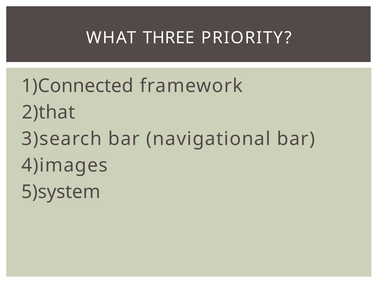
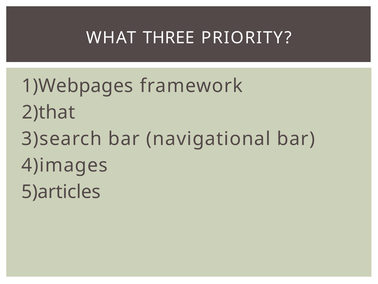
1)Connected: 1)Connected -> 1)Webpages (77, 86)
5)system: 5)system -> 5)articles (61, 191)
